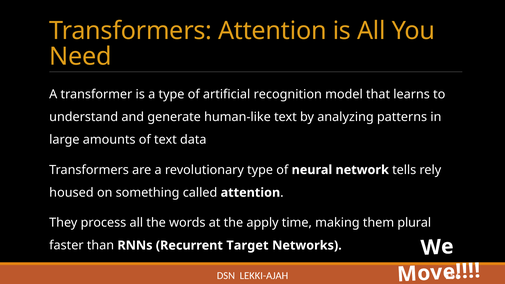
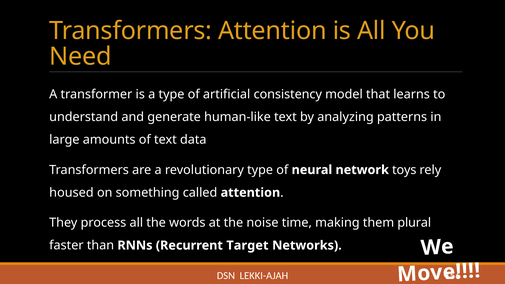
recognition: recognition -> consistency (288, 94)
tells: tells -> toys (404, 170)
apply: apply -> noise (262, 223)
